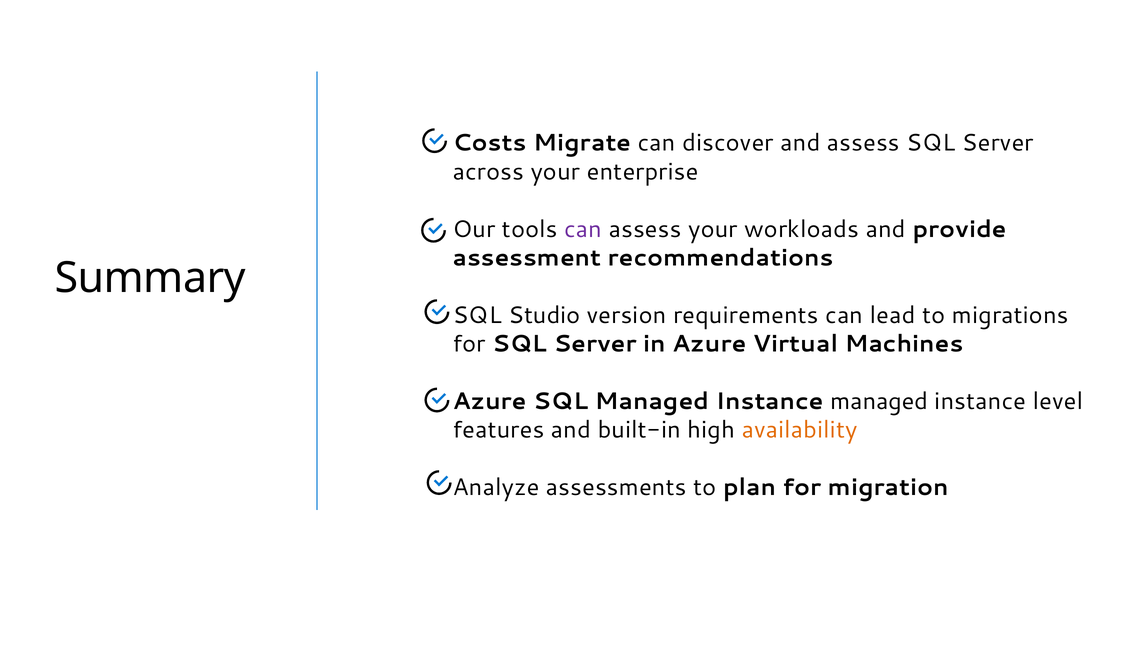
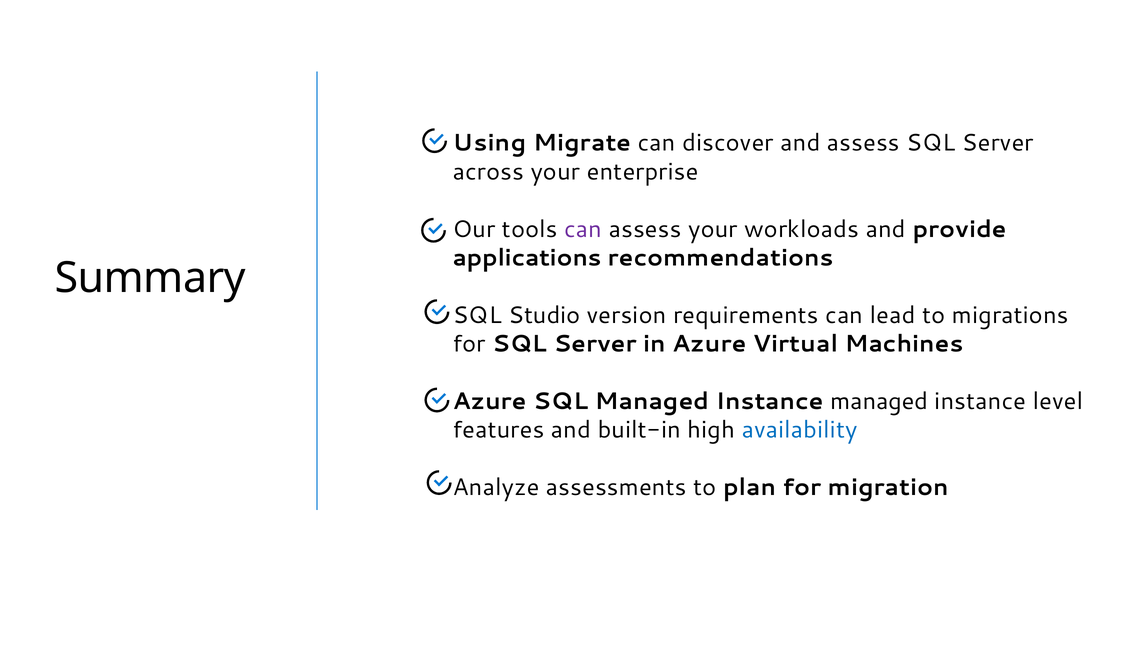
Costs: Costs -> Using (490, 143)
assessment: assessment -> applications (527, 258)
availability colour: orange -> blue (800, 430)
